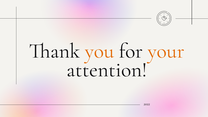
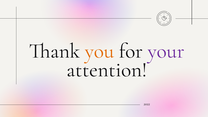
your colour: orange -> purple (166, 51)
